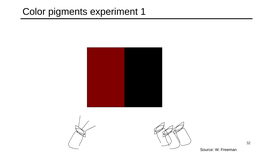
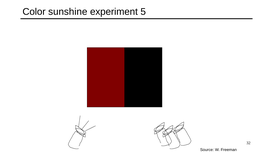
pigments: pigments -> sunshine (68, 12)
1: 1 -> 5 (143, 12)
